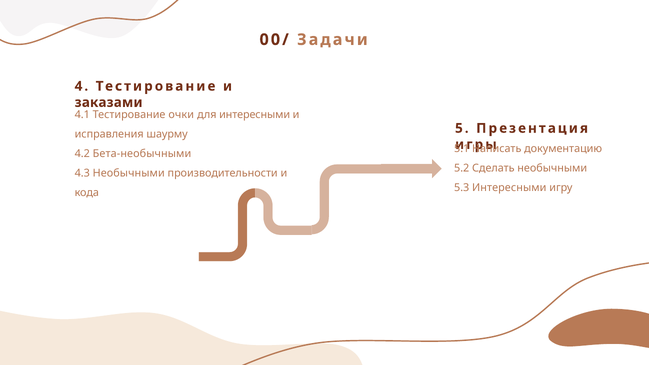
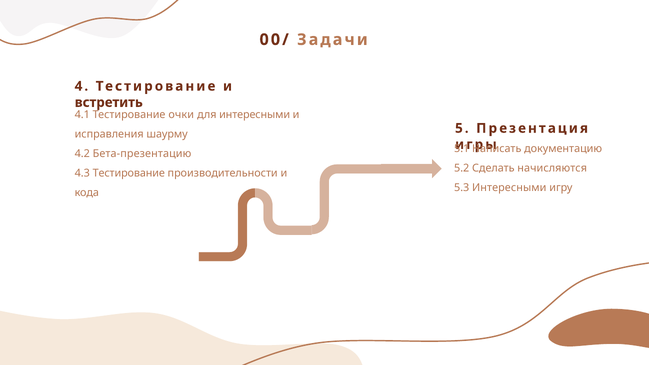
заказами: заказами -> встретить (109, 102)
Бета-необычными: Бета-необычными -> Бета-презентацию (142, 154)
Сделать необычными: необычными -> начисляются (552, 168)
4.3 Необычными: Необычными -> Тестирование (129, 173)
